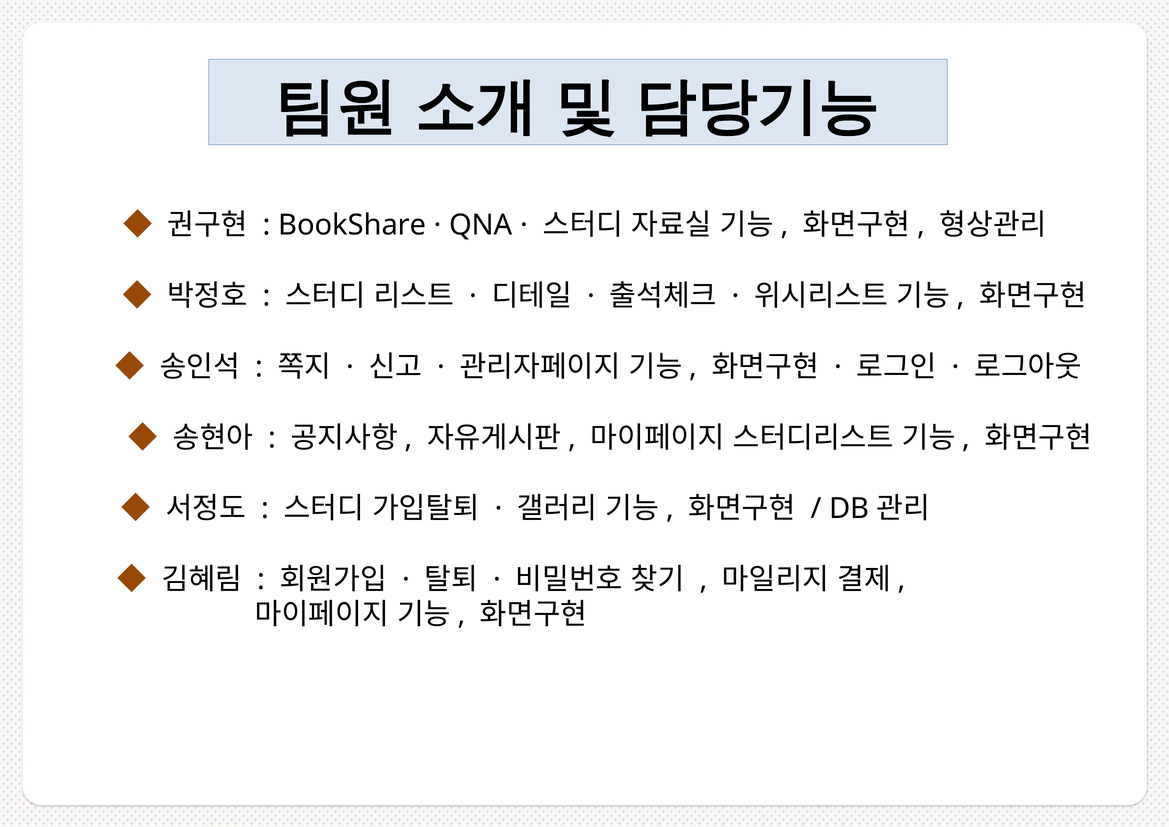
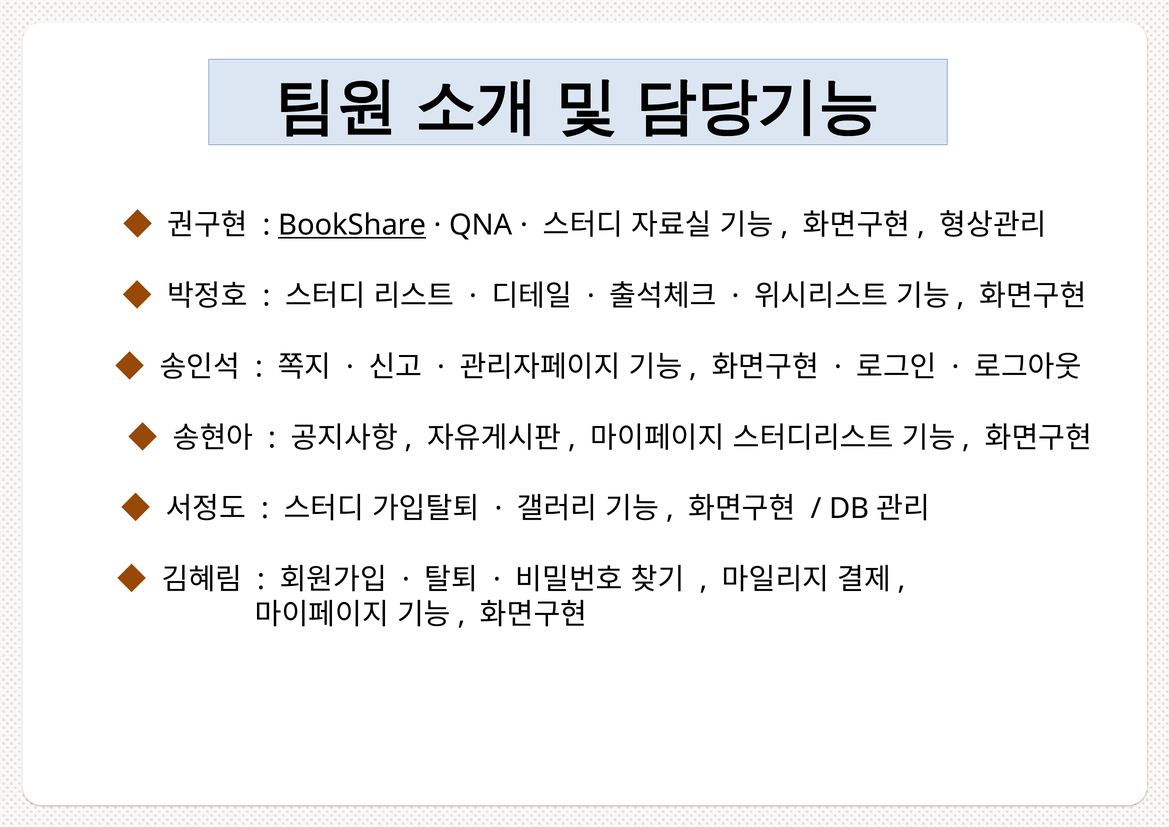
BookShare underline: none -> present (352, 225)
